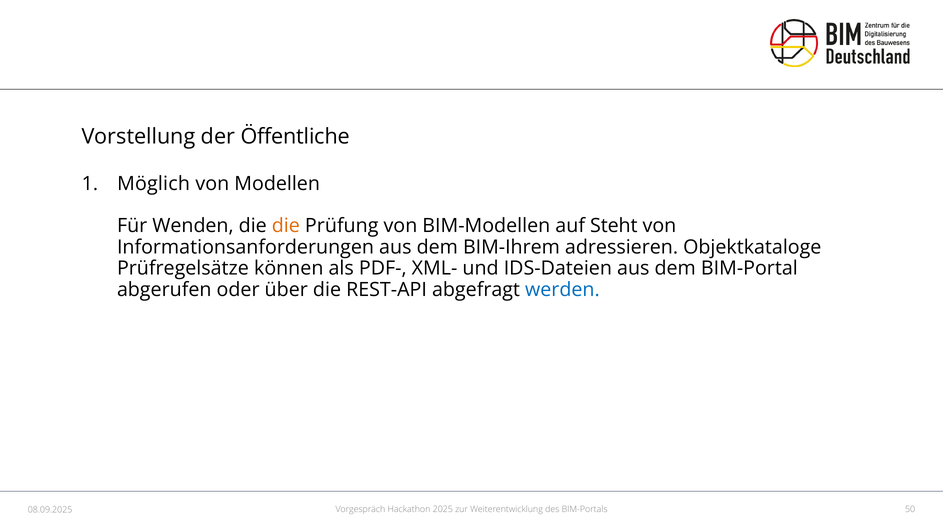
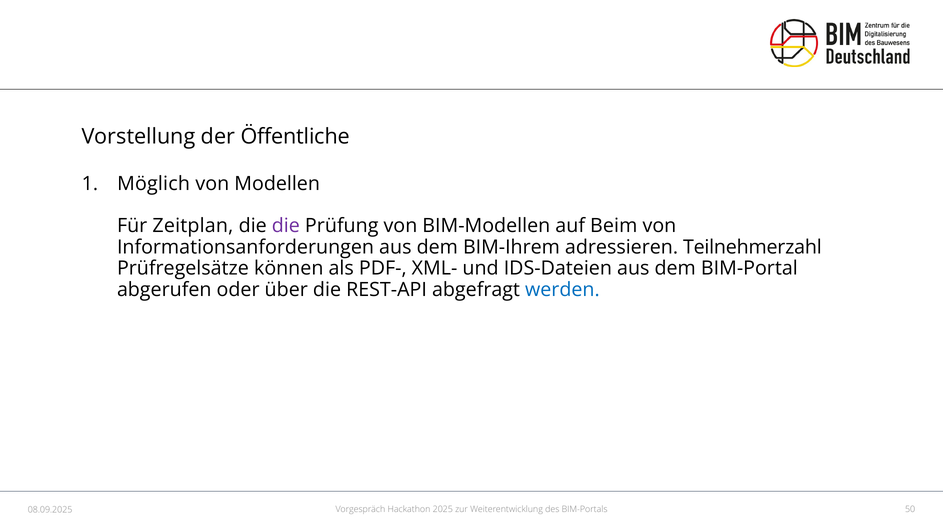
Wenden: Wenden -> Zeitplan (193, 226)
die colour: orange -> purple (286, 226)
Steht: Steht -> Beim (614, 226)
Objektkataloge: Objektkataloge -> Teilnehmerzahl (752, 247)
